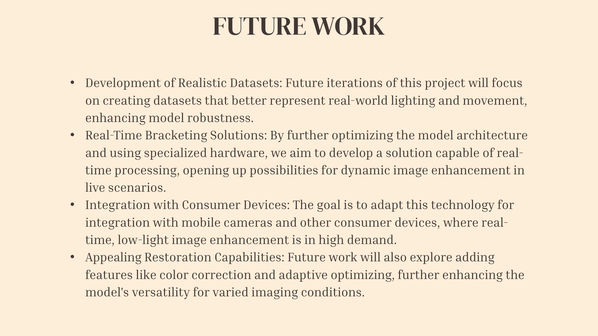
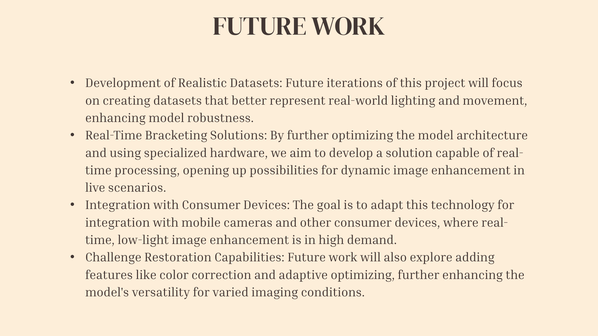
Appealing: Appealing -> Challenge (113, 258)
